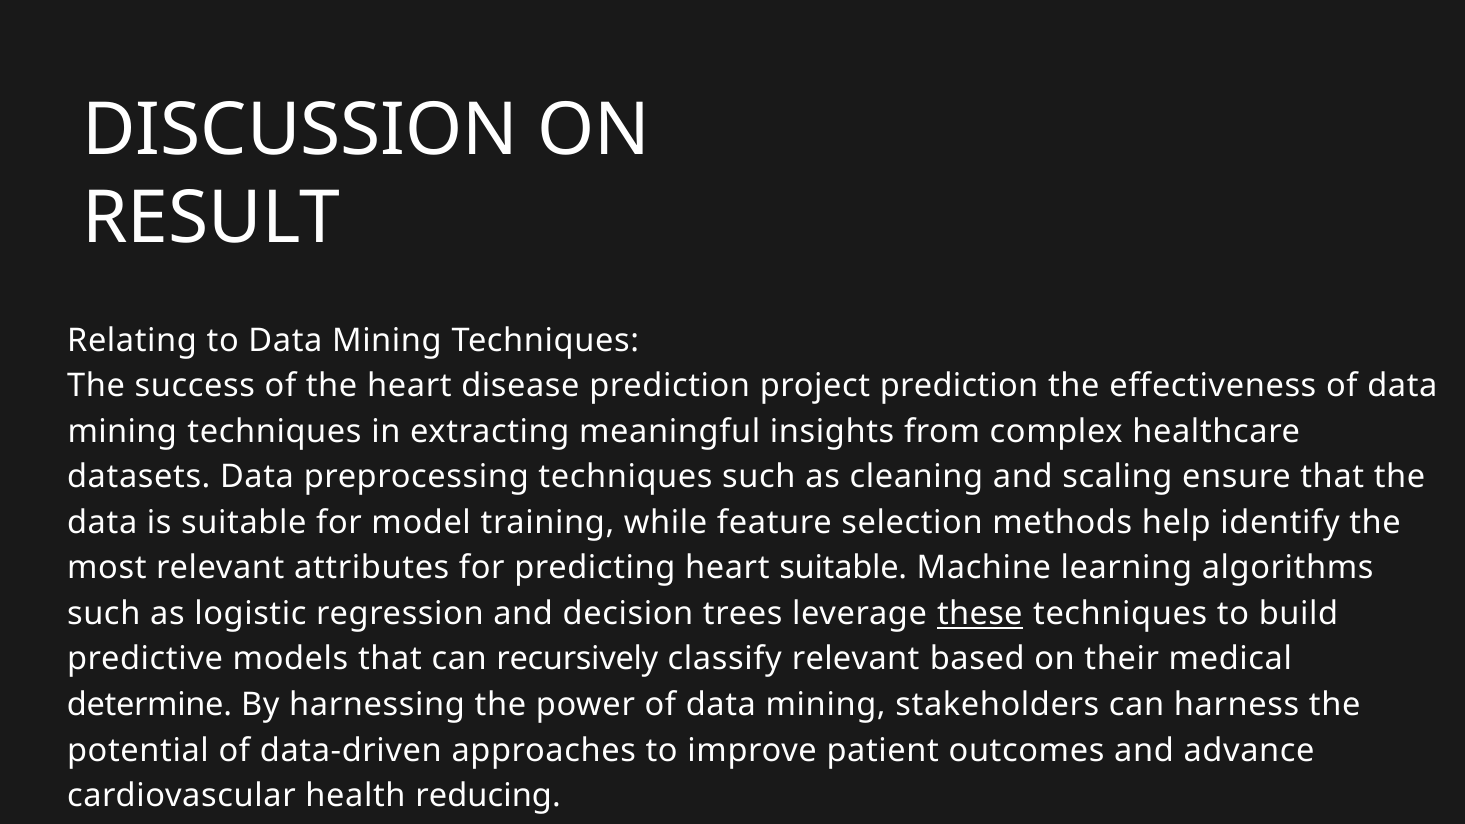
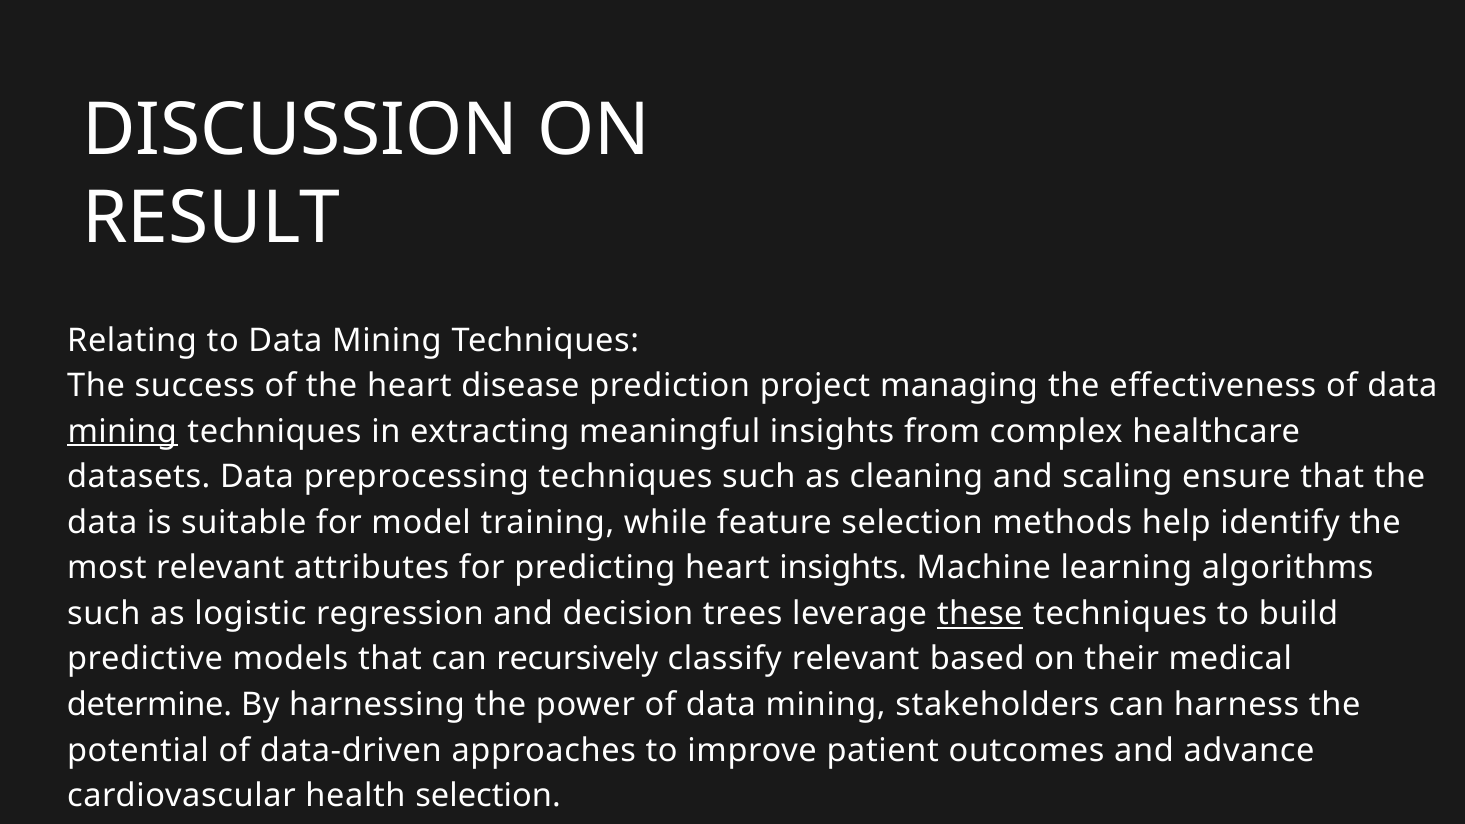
project prediction: prediction -> managing (959, 386)
mining underline: none -> present (122, 431)
heart suitable: suitable -> insights (843, 568)
health reducing: reducing -> selection (488, 796)
